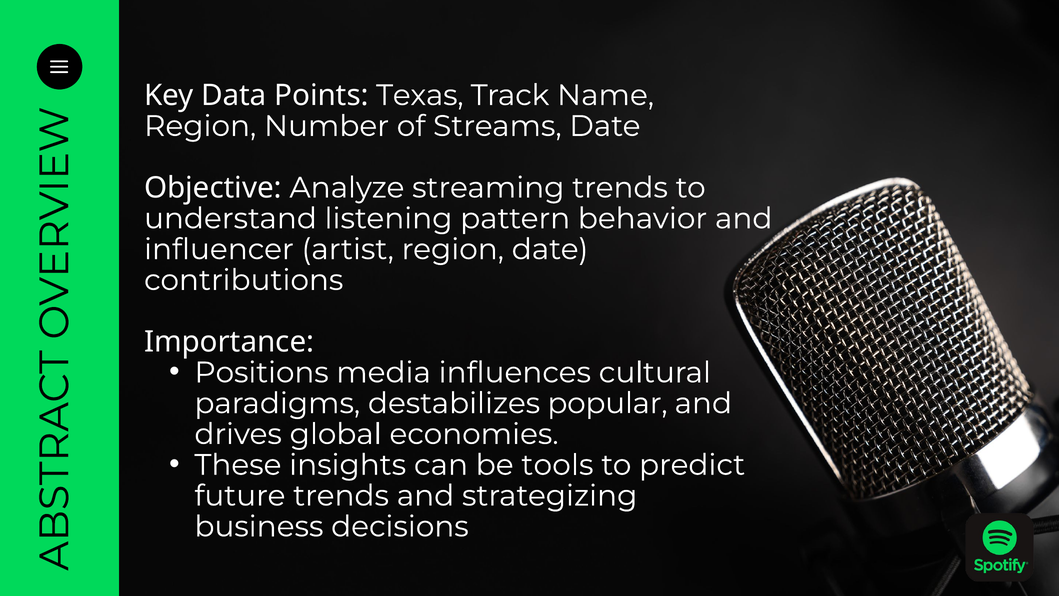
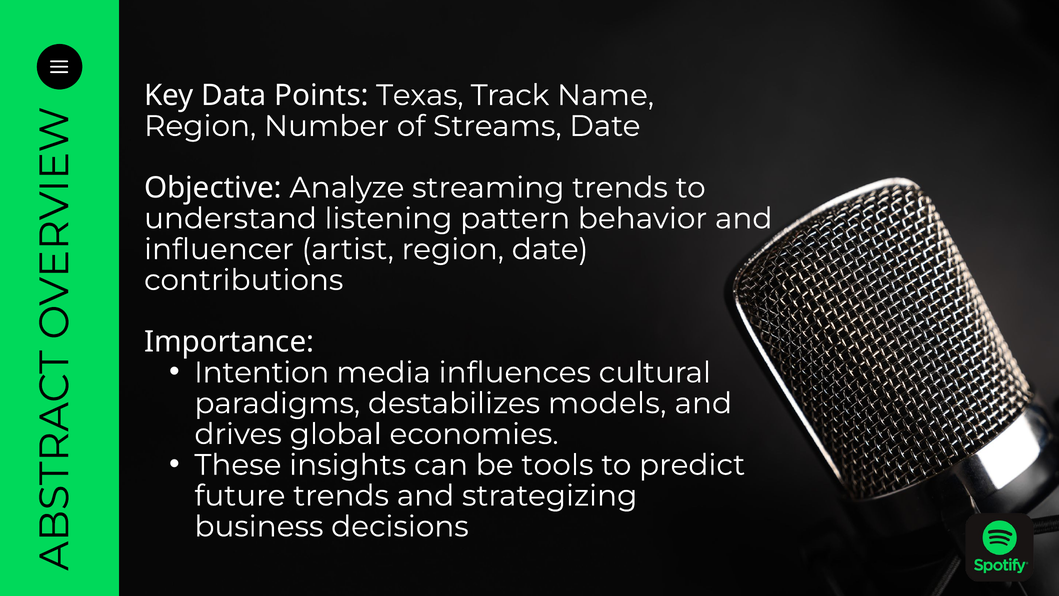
Positions: Positions -> Intention (262, 372)
popular: popular -> models (607, 403)
